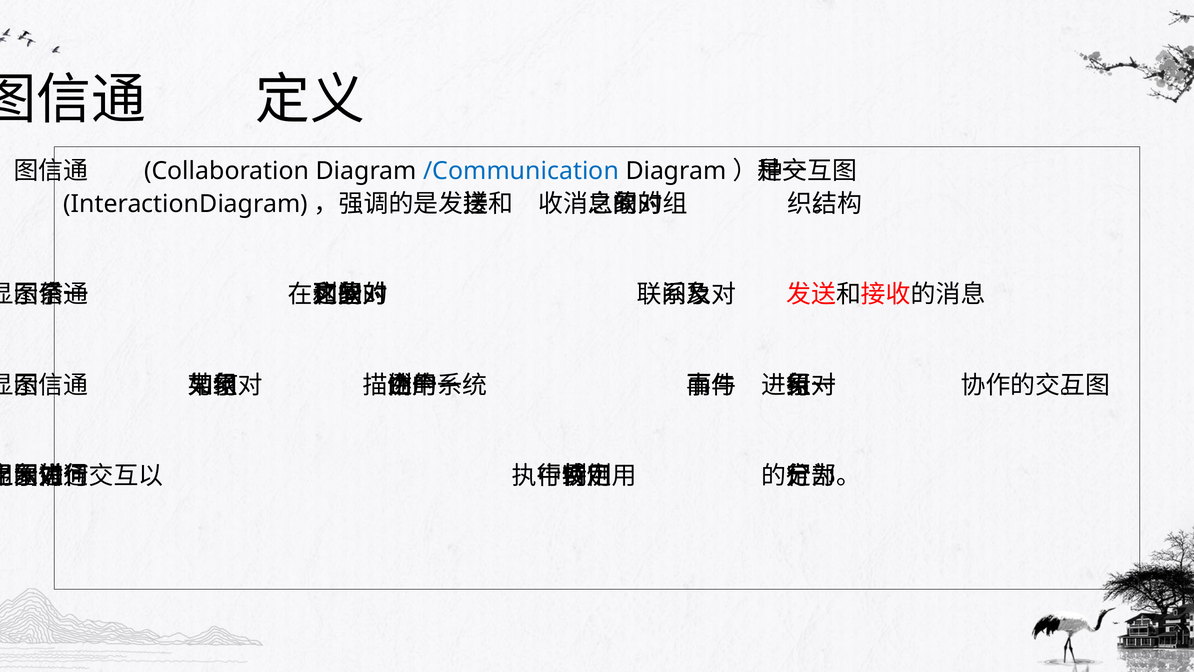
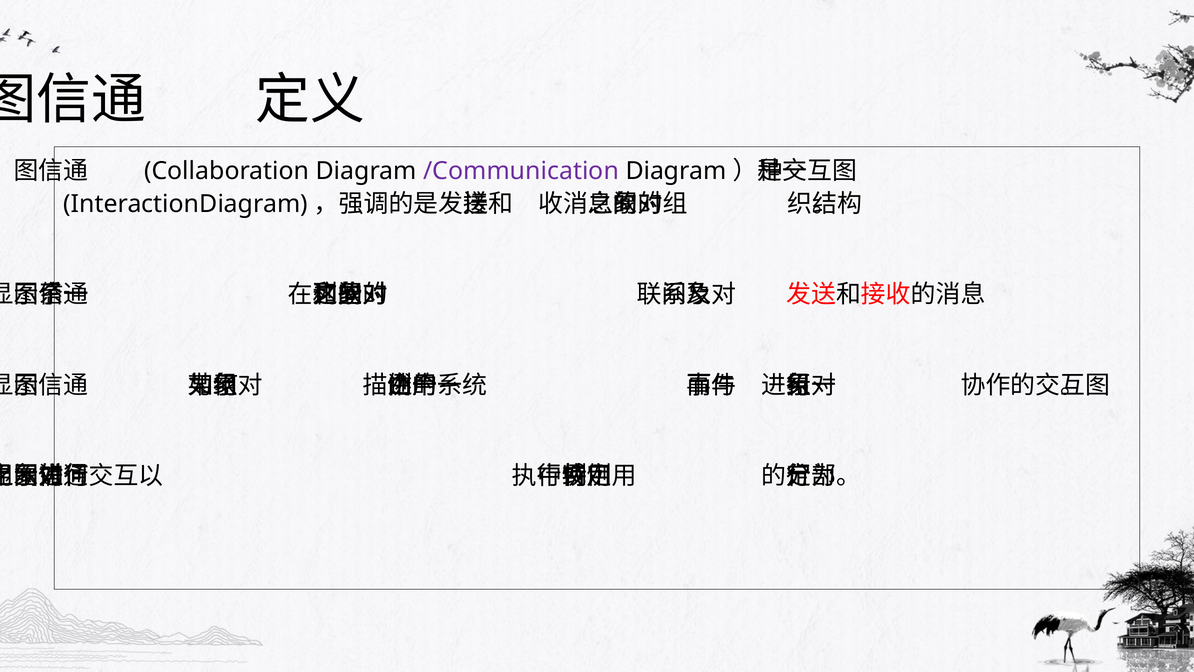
/Communication colour: blue -> purple (521, 171)
